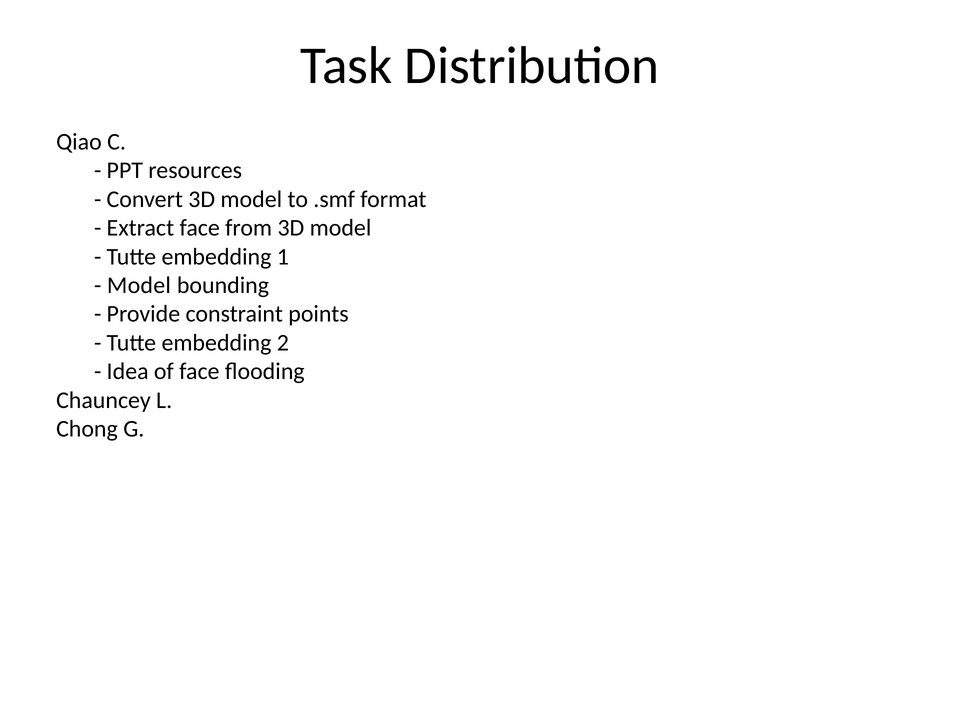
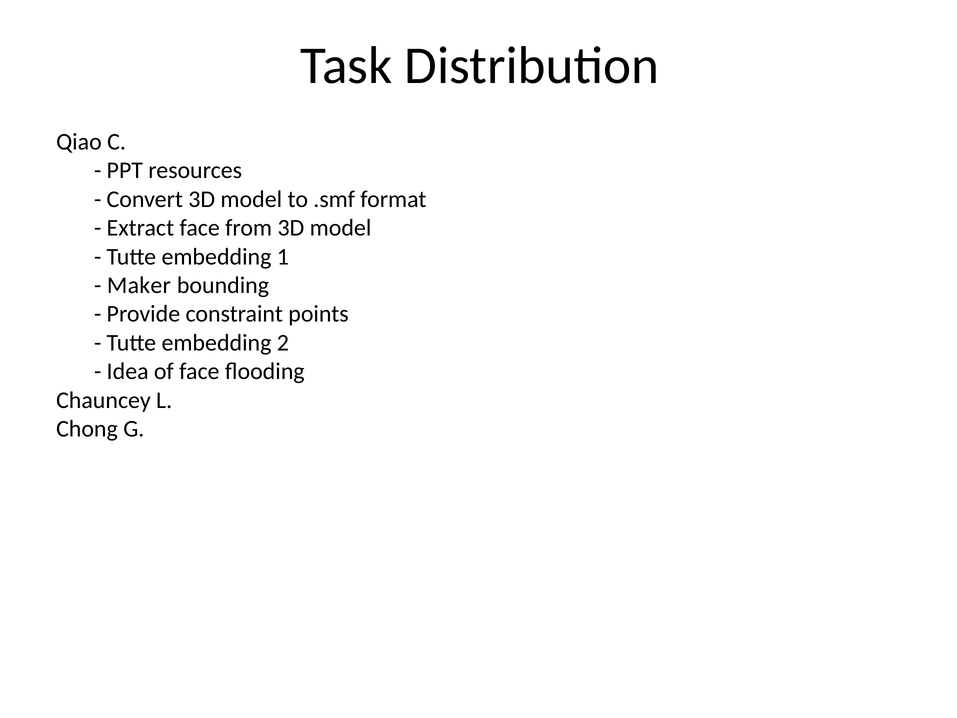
Model: Model -> Maker (139, 285)
